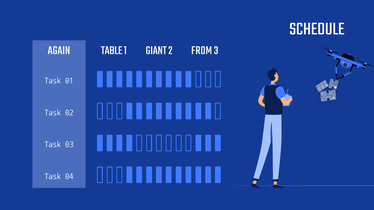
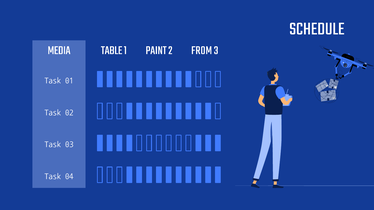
AGAIN: AGAIN -> MEDIA (59, 50)
GIANT: GIANT -> PAINT (156, 50)
